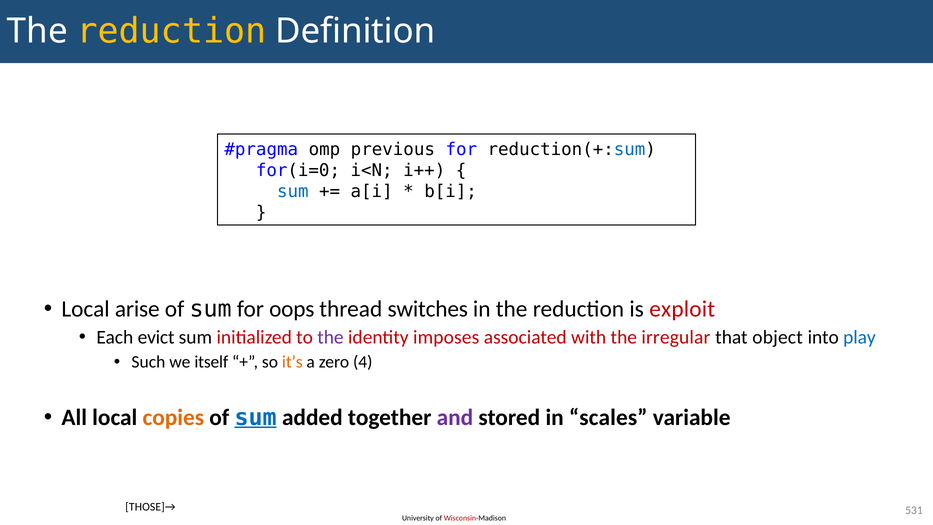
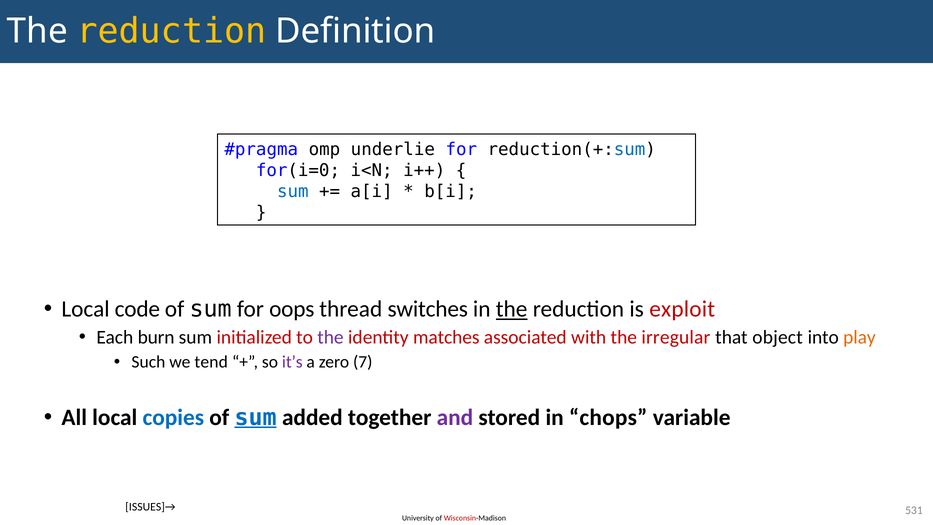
previous: previous -> underlie (393, 149)
arise: arise -> code (137, 309)
the underline: none -> present (512, 309)
evict: evict -> burn (156, 337)
imposes: imposes -> matches (446, 337)
play colour: blue -> orange (859, 337)
itself: itself -> tend (211, 362)
it’s colour: orange -> purple (292, 362)
4: 4 -> 7 (363, 362)
copies colour: orange -> blue (173, 417)
scales: scales -> chops (608, 417)
THOSE]→: THOSE]→ -> ISSUES]→ (150, 507)
